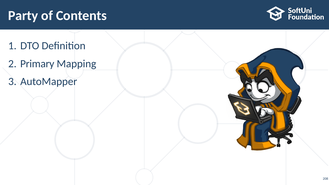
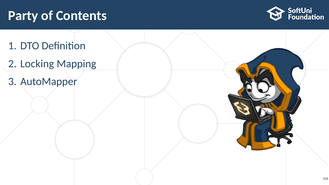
Primary: Primary -> Locking (37, 64)
